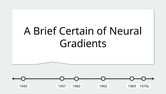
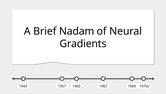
Certain: Certain -> Nadam (77, 31)
